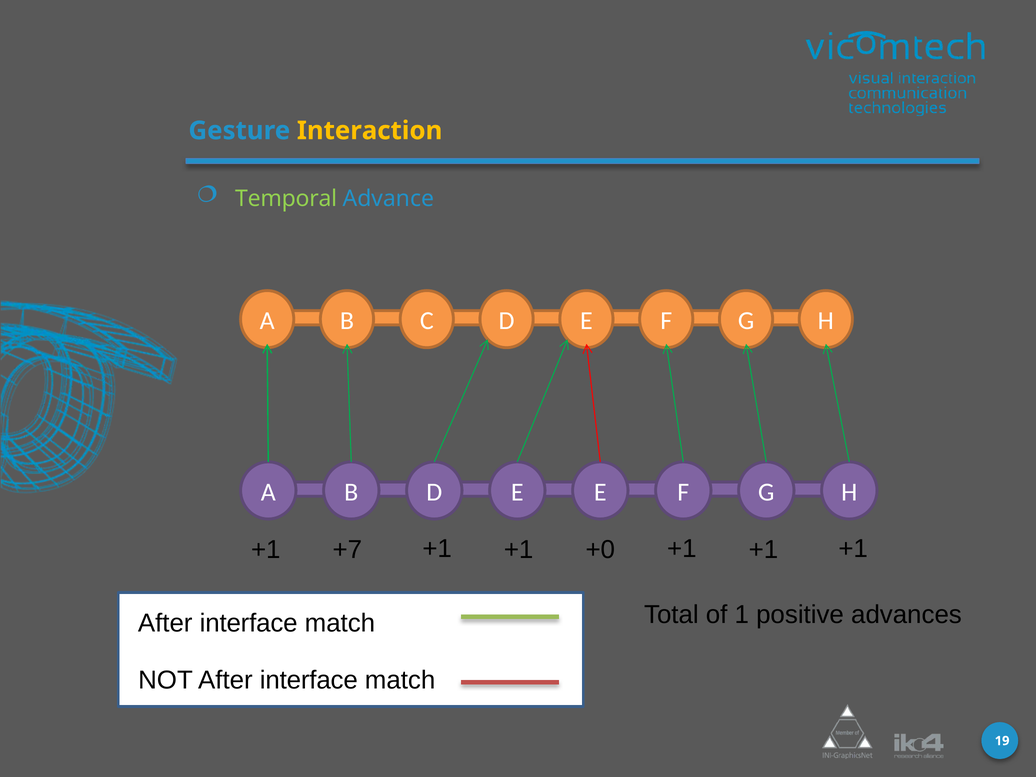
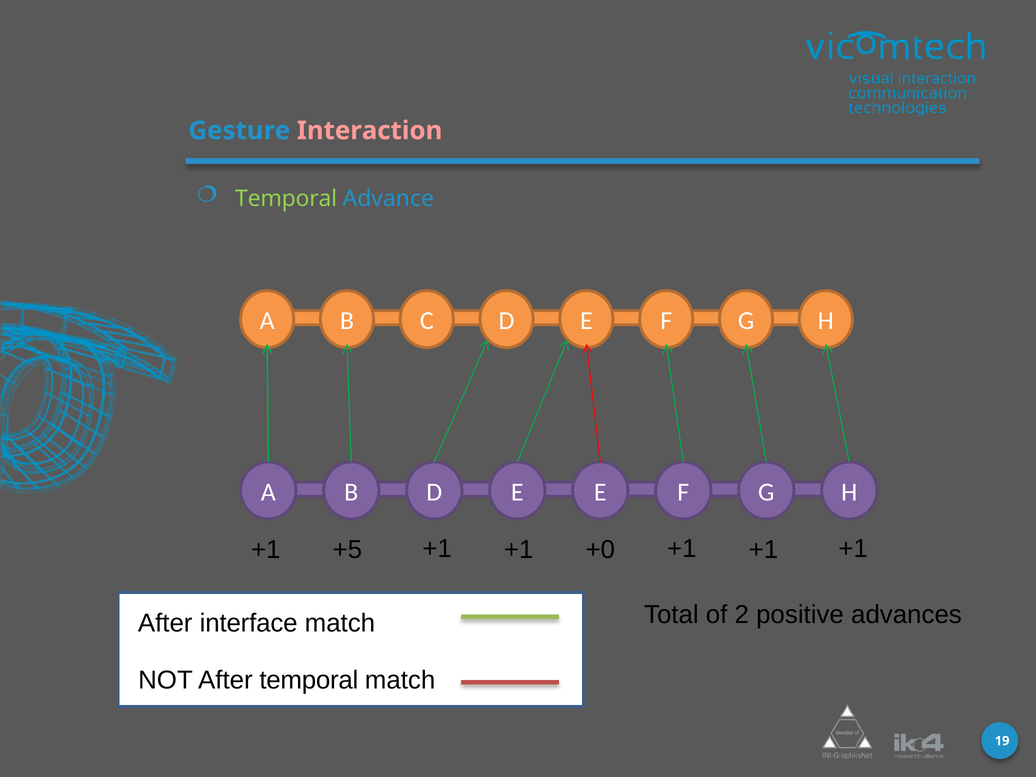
Interaction colour: yellow -> pink (370, 131)
+7: +7 -> +5 (347, 550)
1: 1 -> 2 (742, 615)
NOT After interface: interface -> temporal (309, 680)
